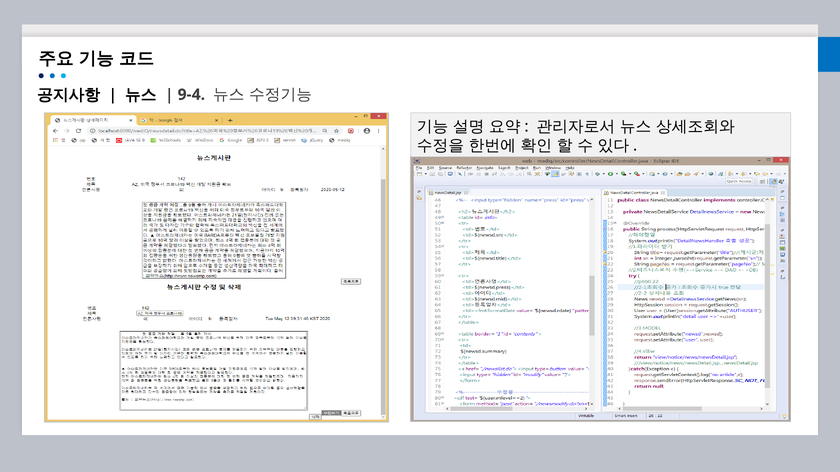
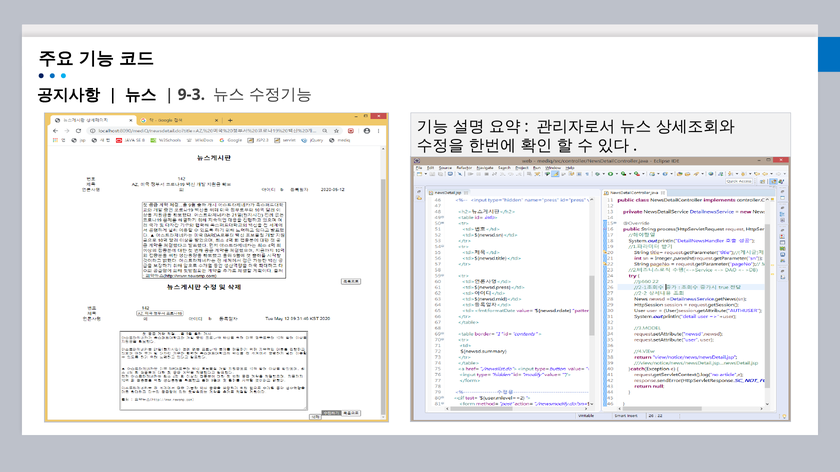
9-4: 9-4 -> 9-3 (191, 95)
